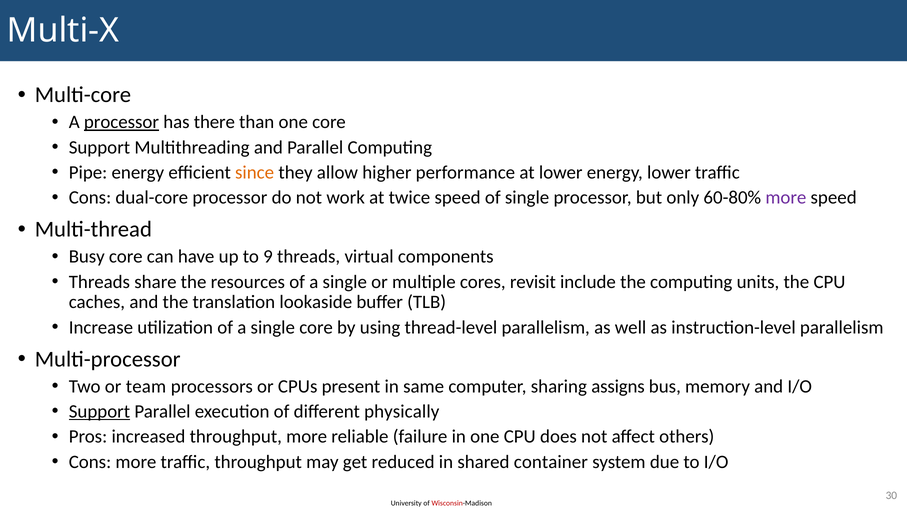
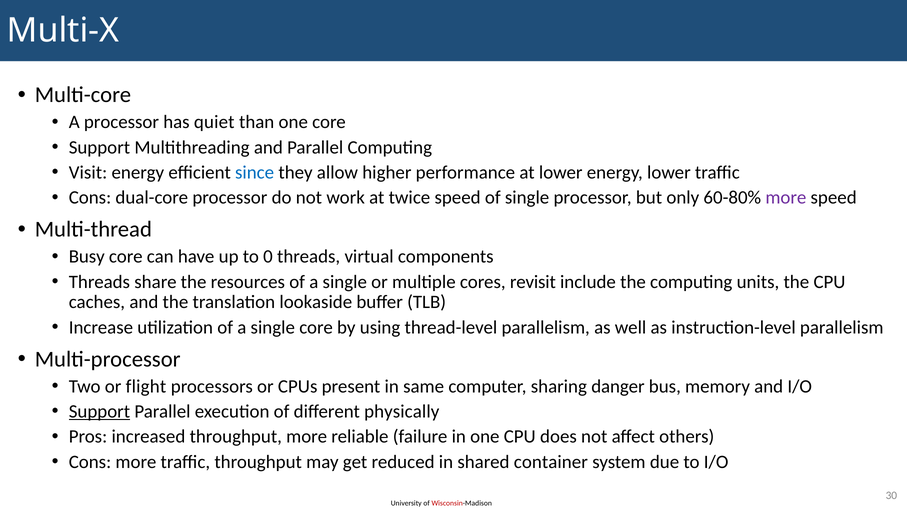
processor underline: present -> none (121, 122)
there: there -> quiet (214, 122)
Pipe: Pipe -> Visit (88, 172)
since colour: orange -> blue (255, 172)
9: 9 -> 0 (268, 257)
team: team -> flight (146, 387)
assigns: assigns -> danger (618, 387)
